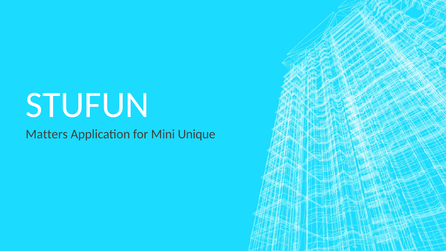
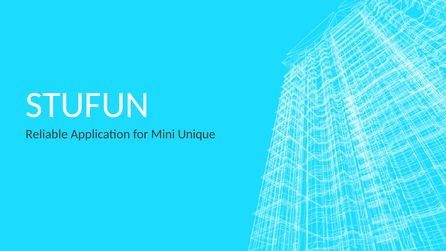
Matters: Matters -> Reliable (47, 134)
